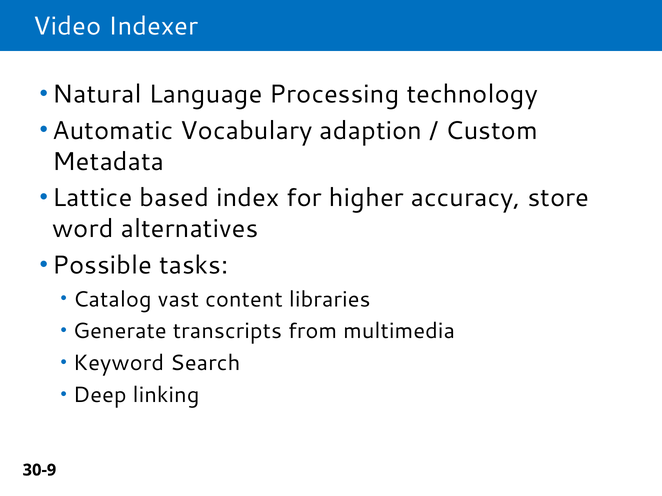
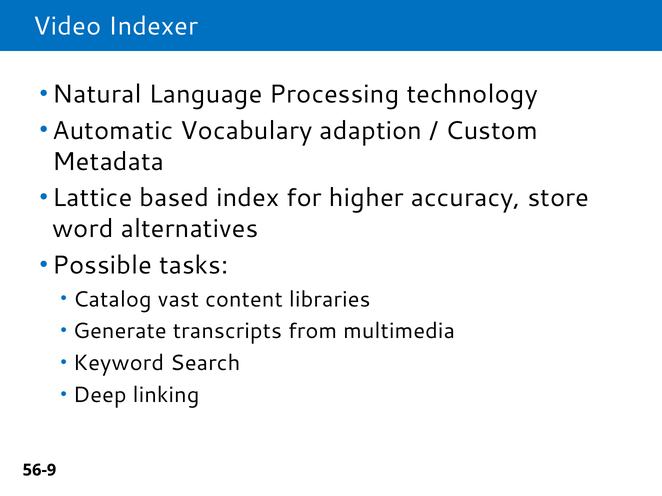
30-9: 30-9 -> 56-9 (39, 471)
